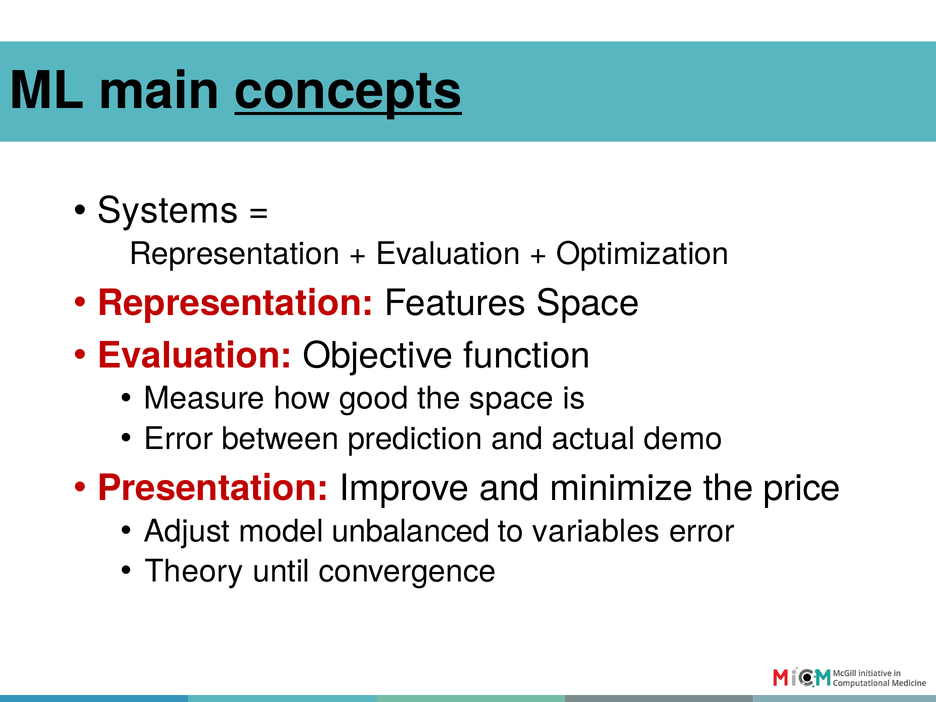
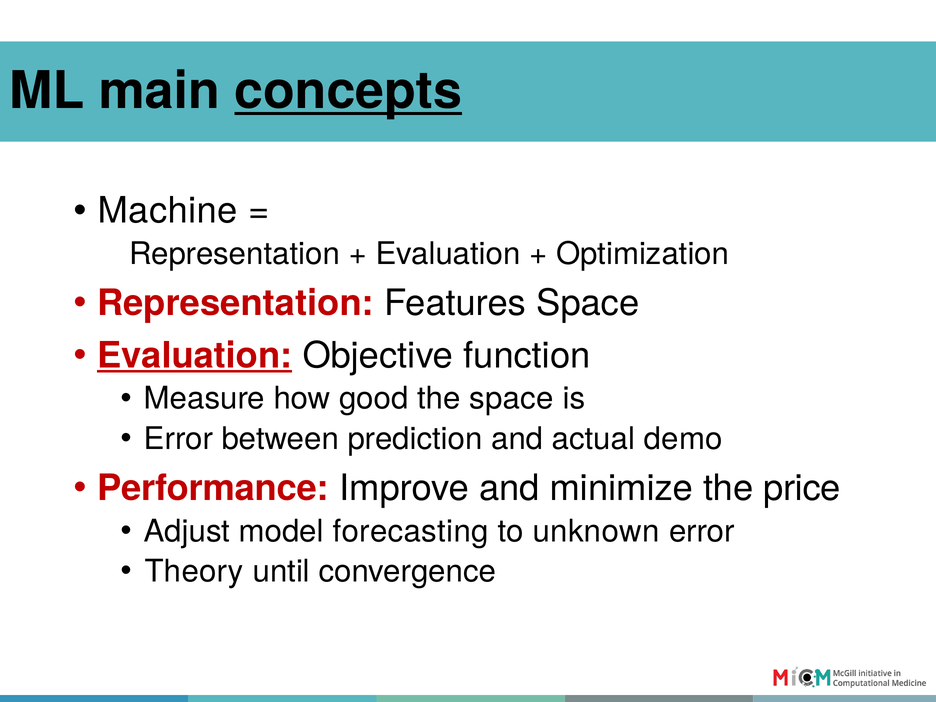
Systems: Systems -> Machine (168, 211)
Evaluation underline: none -> present (195, 356)
Presentation: Presentation -> Performance (213, 488)
unbalanced: unbalanced -> forecasting (411, 531)
variables: variables -> unknown (596, 531)
